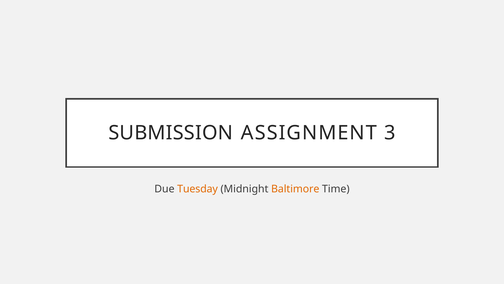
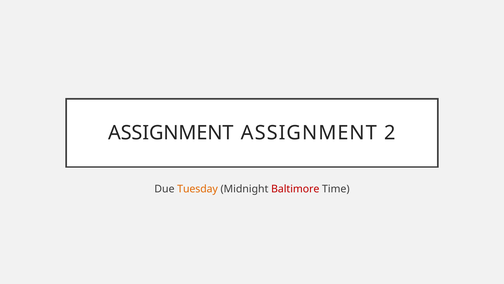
SUBMISSION: SUBMISSION -> ASSIGNMENT (171, 133)
3: 3 -> 2 (390, 133)
Baltimore colour: orange -> red (295, 189)
